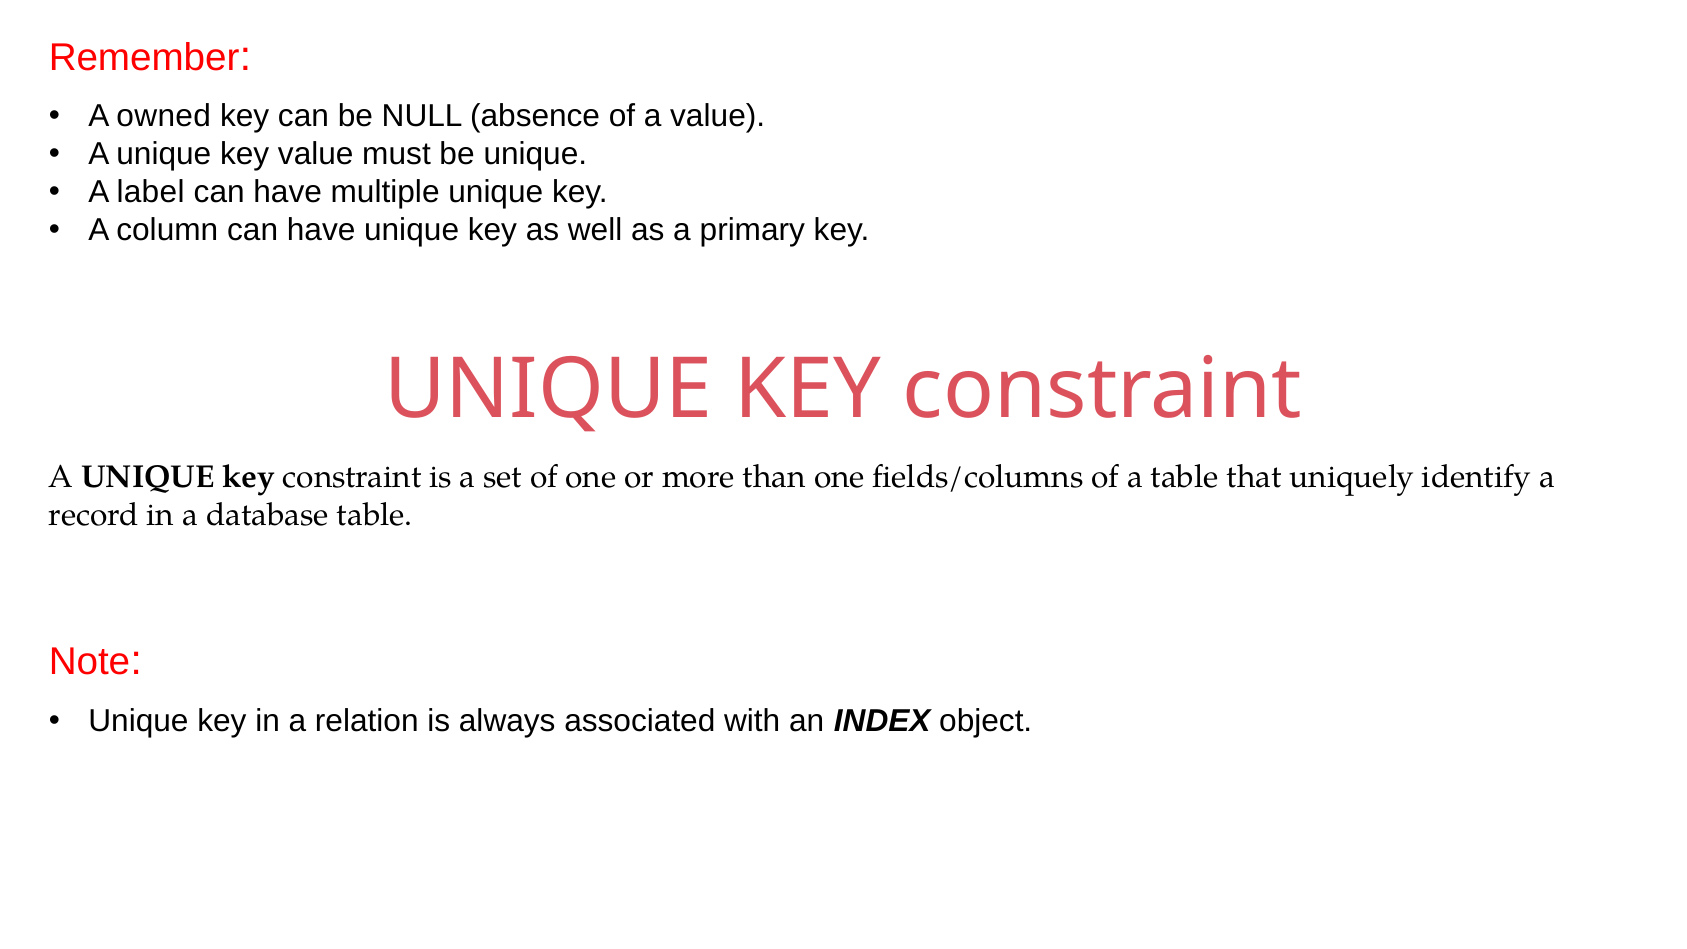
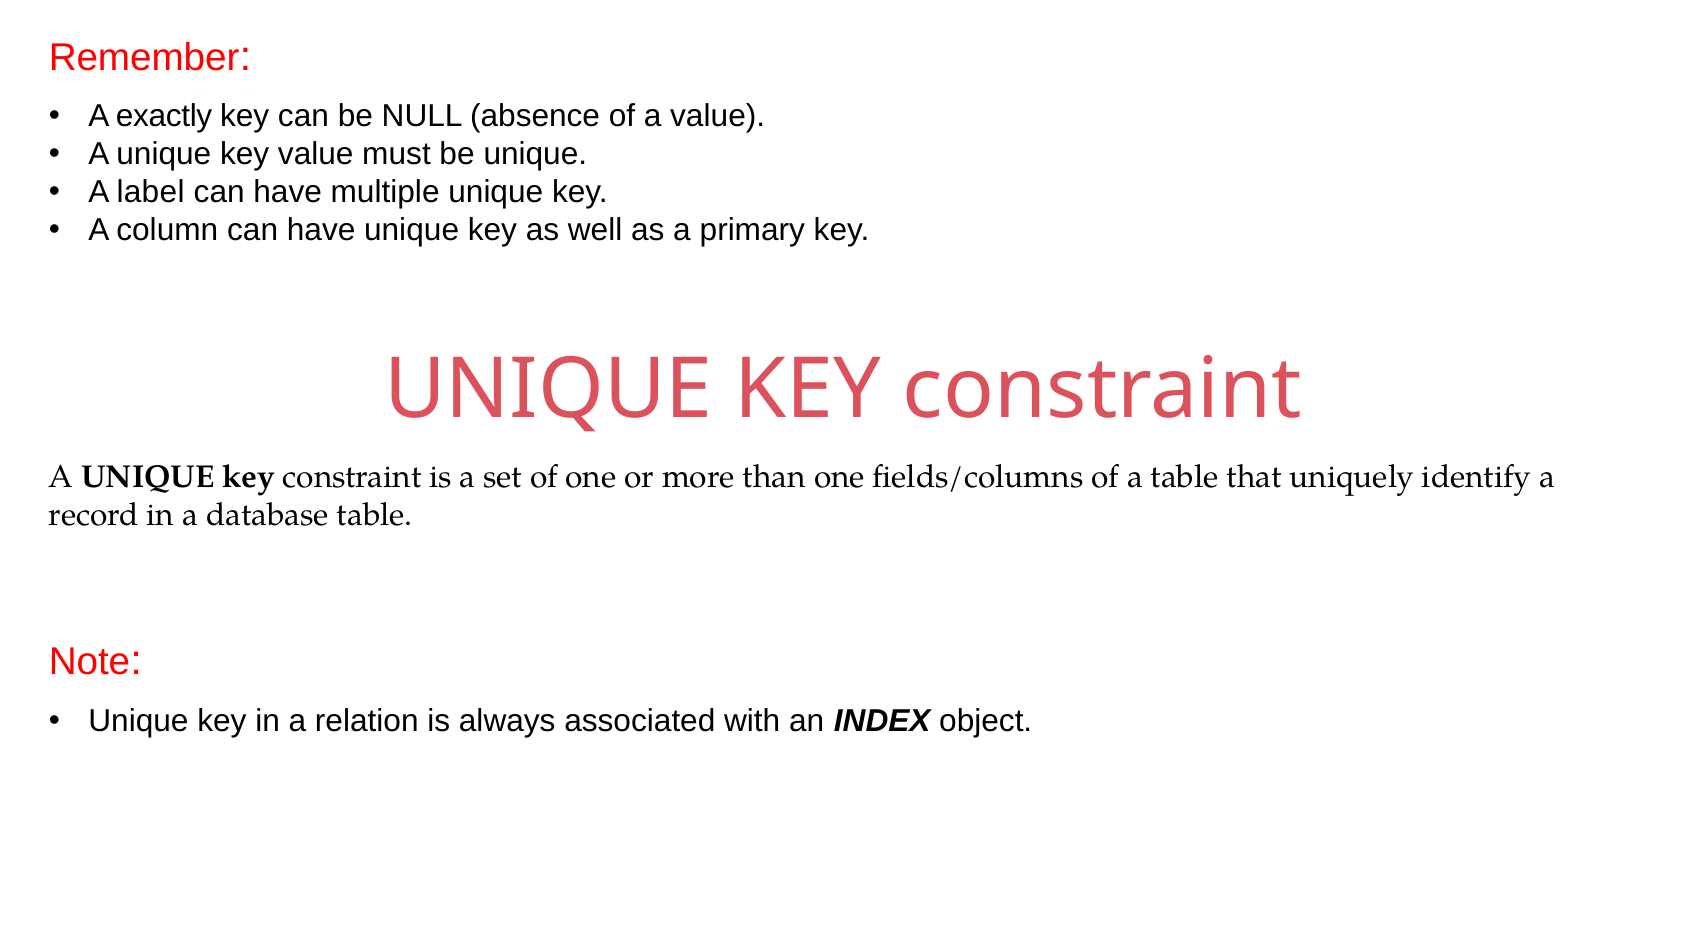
owned: owned -> exactly (164, 117)
